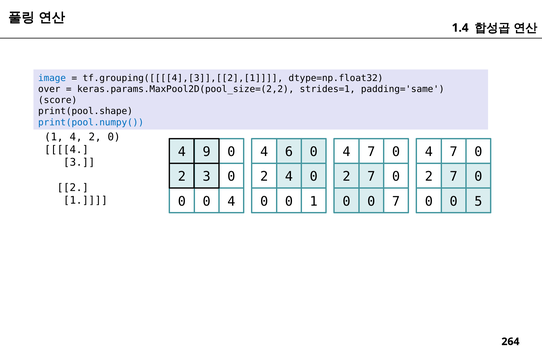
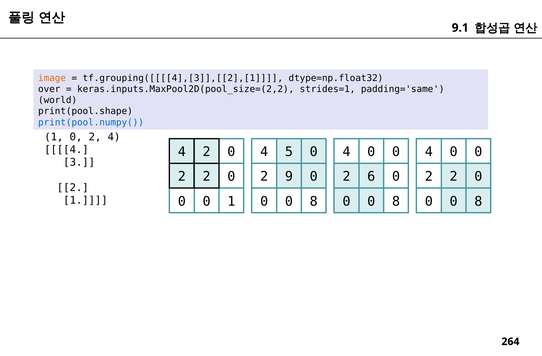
1.4: 1.4 -> 9.1 (460, 28)
image colour: blue -> orange (52, 78)
keras.params.MaxPool2D(pool_size=(2,2: keras.params.MaxPool2D(pool_size=(2,2 -> keras.inputs.MaxPool2D(pool_size=(2,2 (186, 89)
score: score -> world (58, 100)
4: 4 -> 0 (76, 137)
2 0: 0 -> 4 (114, 137)
4 9: 9 -> 2 (207, 152)
6: 6 -> 5 (289, 152)
7: 7 -> 0 (371, 152)
7: 7 -> 0 (454, 152)
3: 3 -> 2 (207, 177)
2 4: 4 -> 9 (289, 177)
7: 7 -> 6 (371, 177)
7: 7 -> 2 (454, 177)
0 0 4: 4 -> 1 (231, 201)
1: 1 -> 8 (314, 201)
7: 7 -> 8 (396, 201)
5: 5 -> 8 (478, 201)
